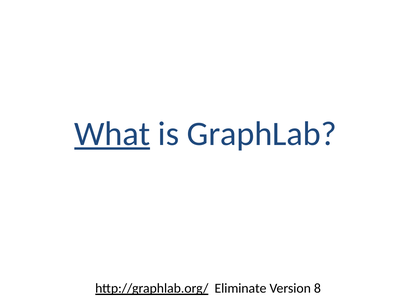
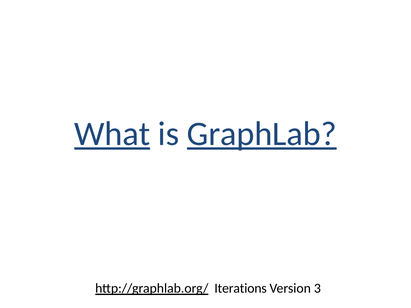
GraphLab underline: none -> present (262, 134)
Eliminate: Eliminate -> Iterations (241, 289)
8: 8 -> 3 (317, 289)
